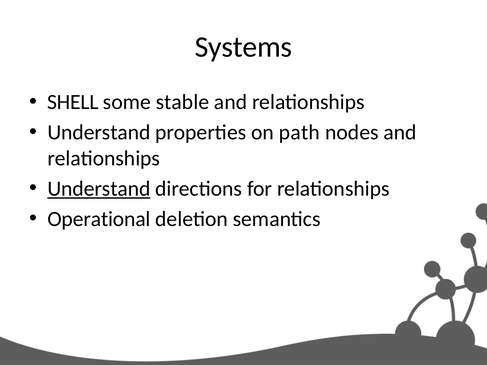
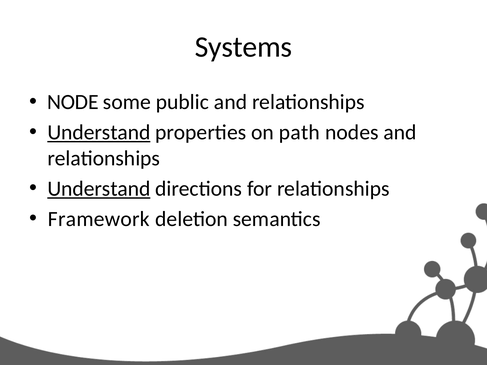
SHELL: SHELL -> NODE (73, 102)
stable: stable -> public (182, 102)
Understand underline: none -> present (99, 132)
Operational: Operational -> Framework (99, 219)
